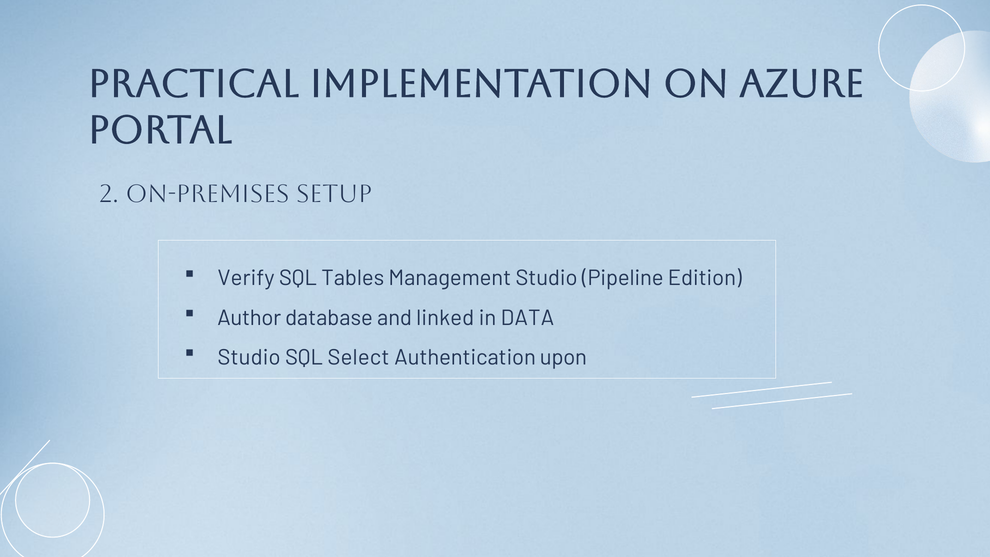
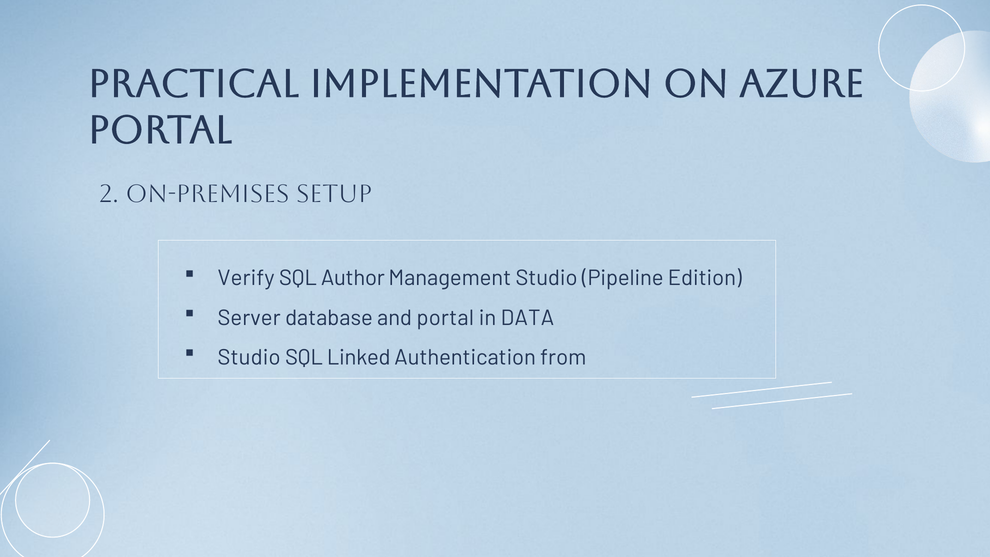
Tables: Tables -> Author (353, 278)
Author: Author -> Server (249, 318)
and linked: linked -> portal (445, 318)
Select: Select -> Linked (359, 357)
upon: upon -> from (563, 357)
